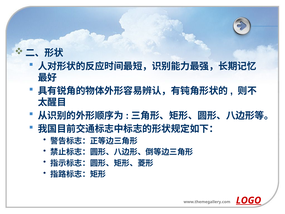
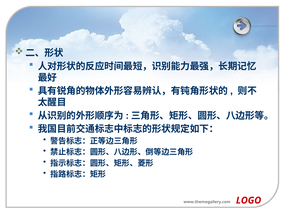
LOGO underline: present -> none (249, 200)
